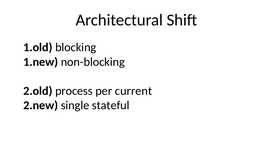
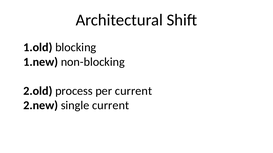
single stateful: stateful -> current (111, 106)
